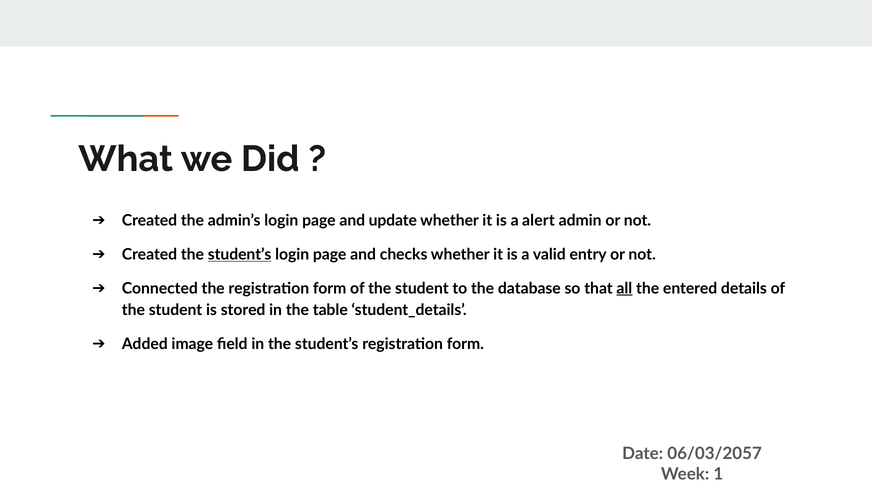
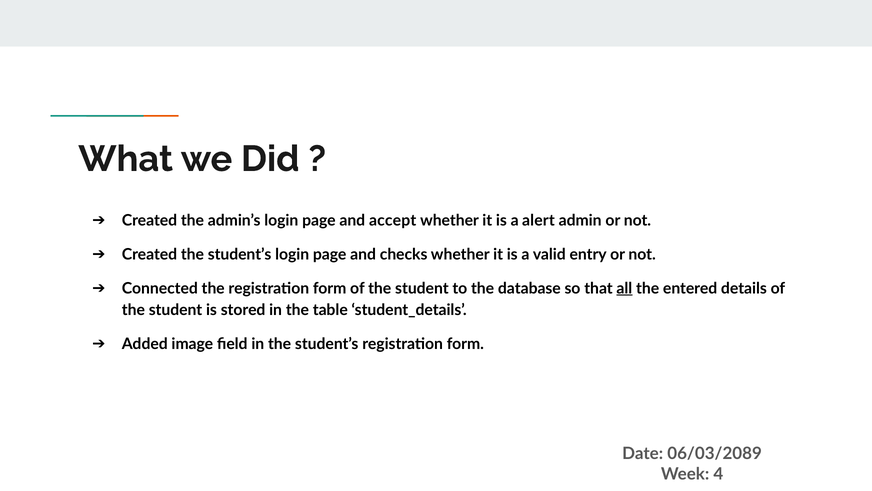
update: update -> accept (393, 220)
student’s underline: present -> none (240, 254)
06/03/2057: 06/03/2057 -> 06/03/2089 (715, 453)
1: 1 -> 4 (718, 474)
